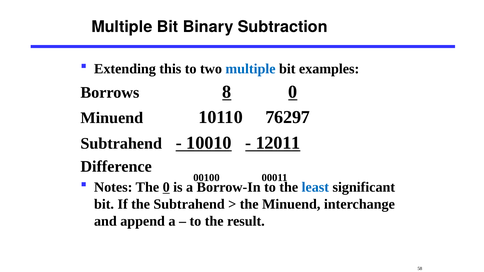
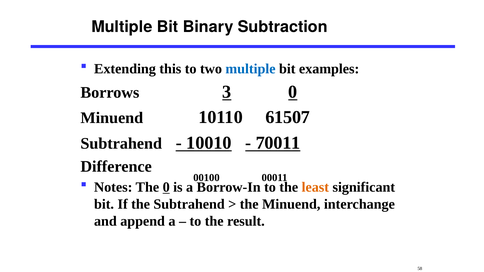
8: 8 -> 3 (227, 92)
76297: 76297 -> 61507 (288, 117)
12011: 12011 -> 70011 (278, 143)
least colour: blue -> orange (315, 187)
